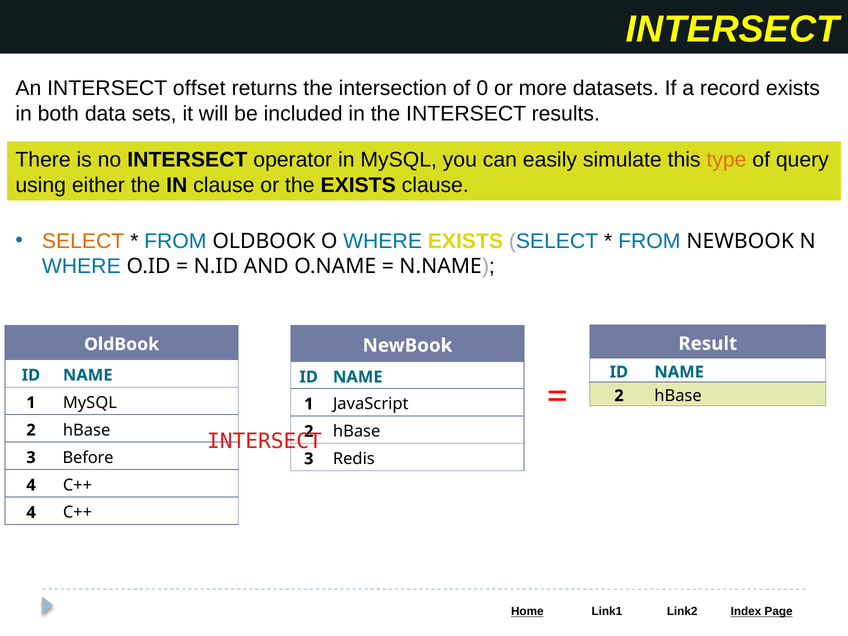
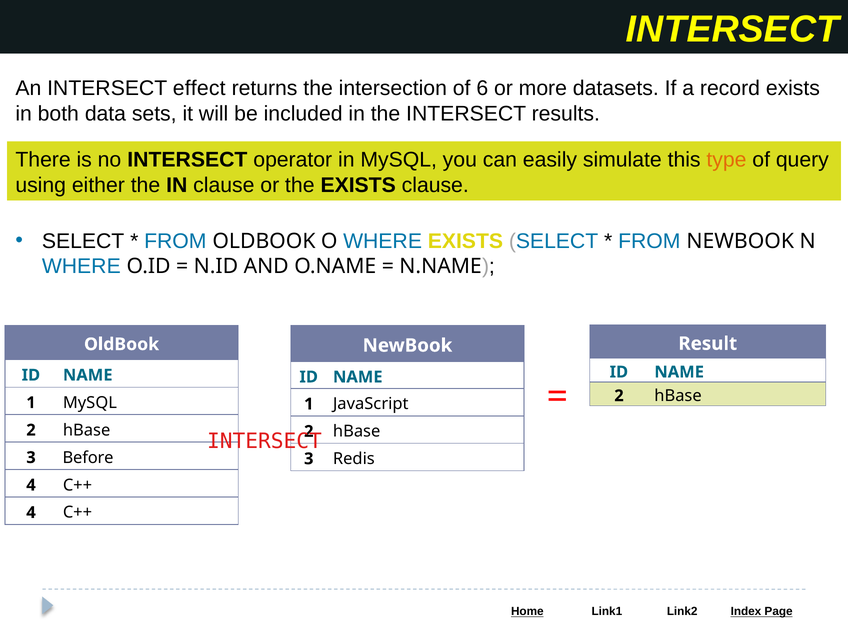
offset: offset -> effect (199, 88)
0: 0 -> 6 (482, 88)
SELECT colour: orange -> black (83, 241)
